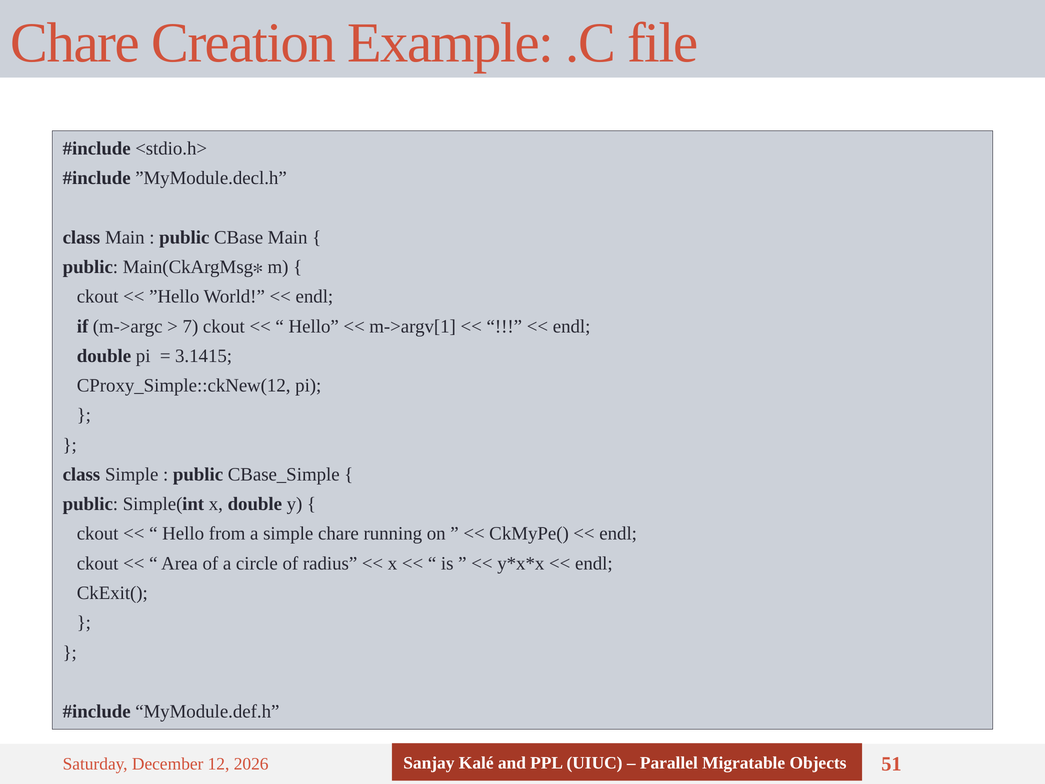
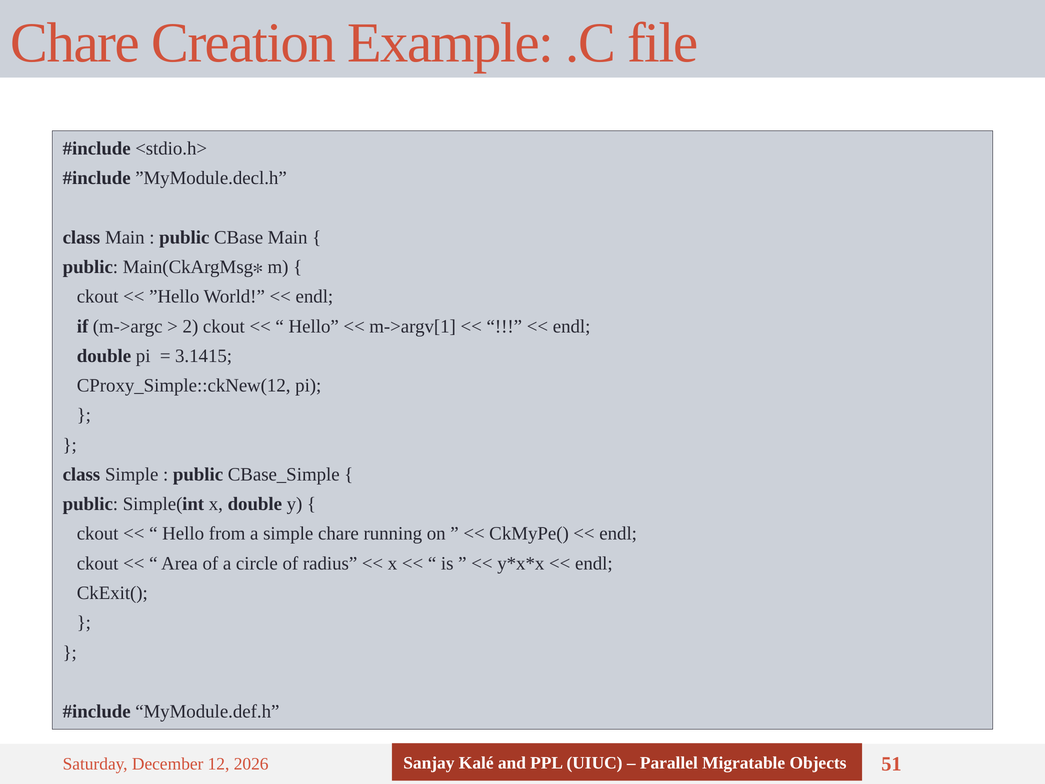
7: 7 -> 2 (190, 326)
